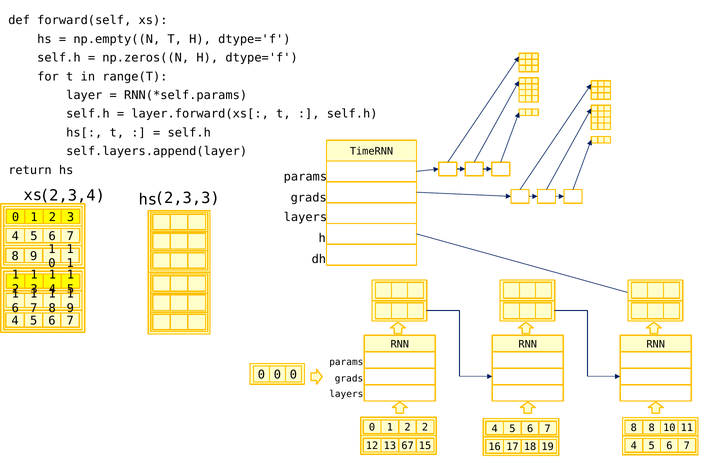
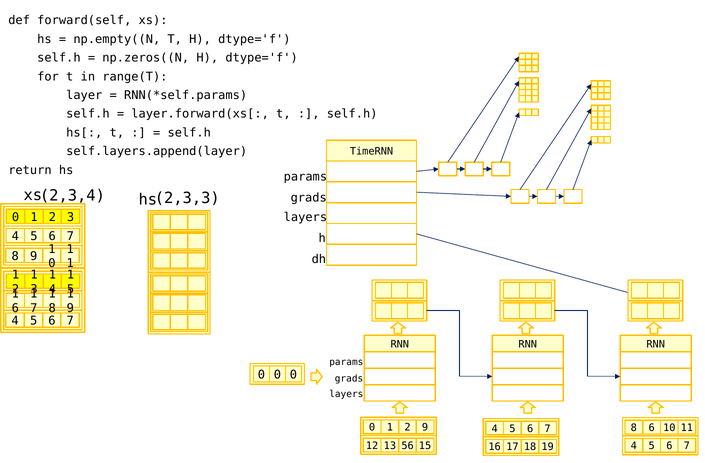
2 2: 2 -> 9 (425, 428)
8 8: 8 -> 6 (652, 428)
67: 67 -> 56 (408, 446)
